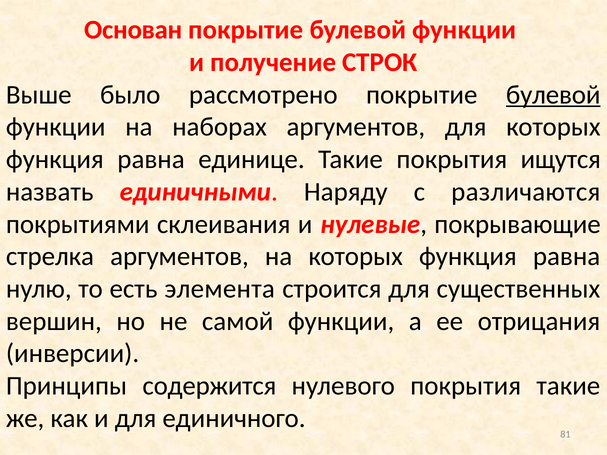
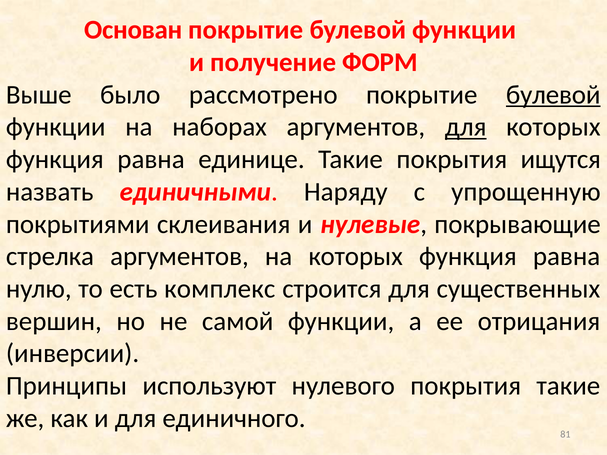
СТРОК: СТРОК -> ФОРМ (380, 62)
для underline: none -> present (466, 127)
различаются: различаются -> упрощенную (526, 192)
элемента: элемента -> комплекс (220, 289)
содержится: содержится -> используют (209, 386)
